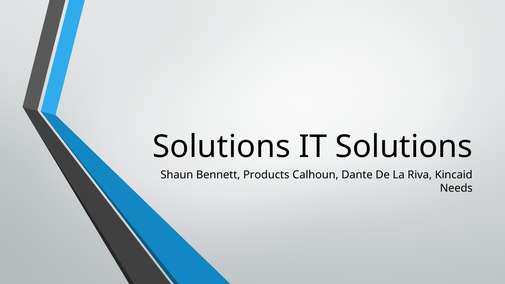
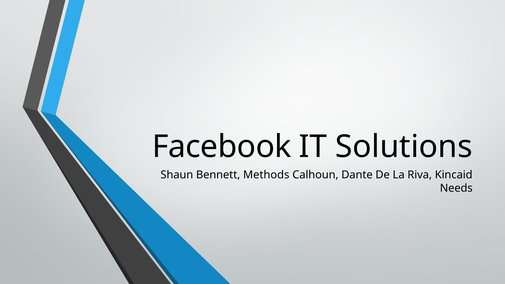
Solutions: Solutions -> Facebook (222, 147)
Products: Products -> Methods (266, 175)
